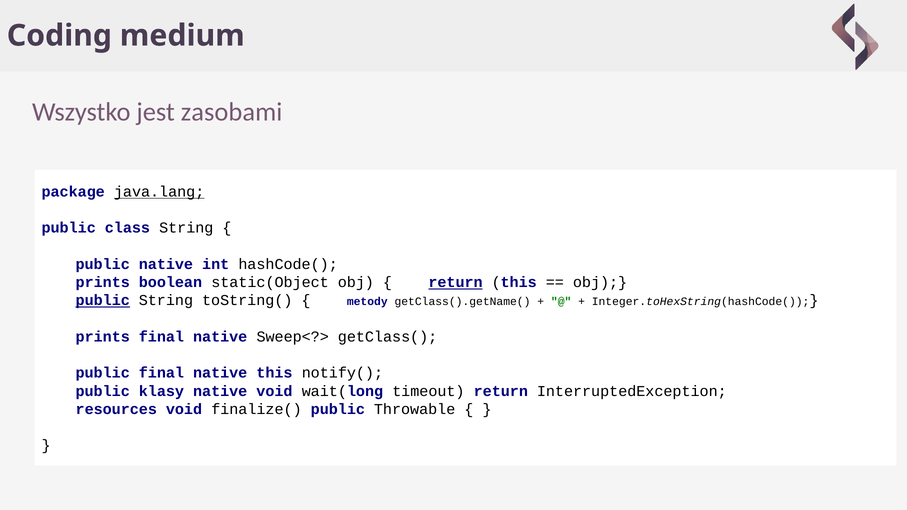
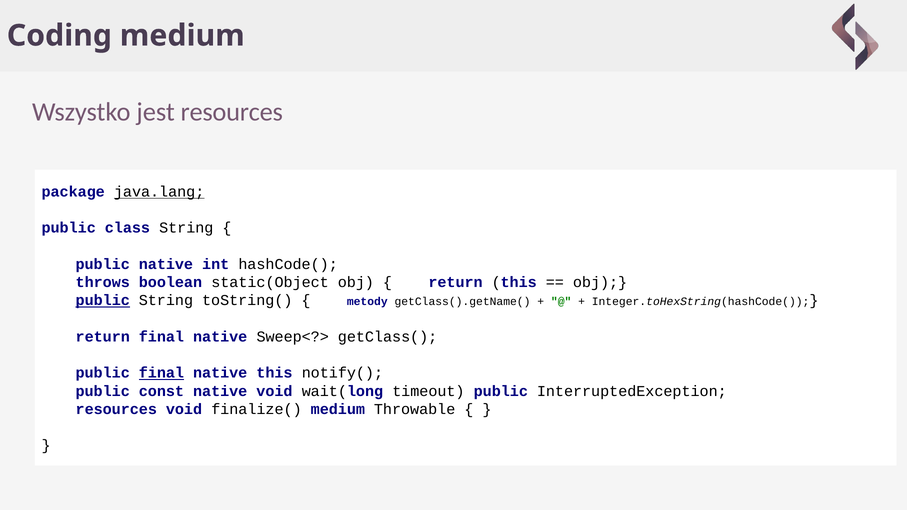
jest zasobami: zasobami -> resources (232, 112)
prints: prints -> throws (103, 282)
return underline: present -> none (456, 282)
prints: prints -> return (103, 337)
final underline: none -> present (161, 373)
klasy: klasy -> const (161, 391)
timeout return: return -> public (501, 391)
finalize( public: public -> medium (338, 409)
